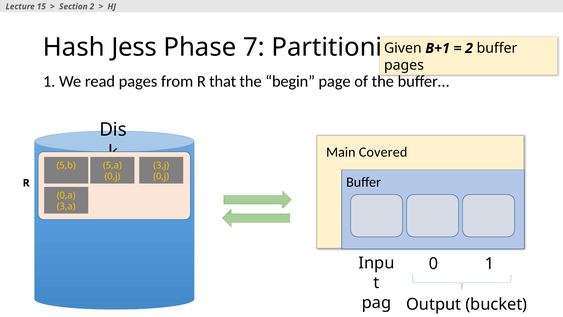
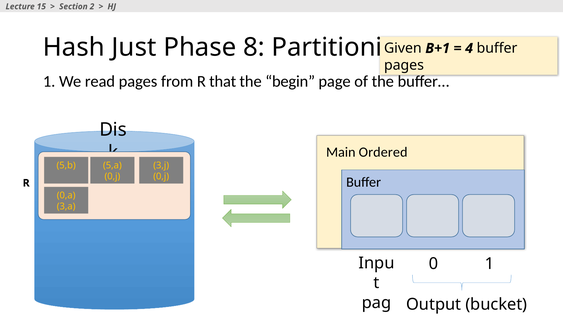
Jess: Jess -> Just (134, 47)
7: 7 -> 8 (254, 47)
2: 2 -> 4 (469, 48)
Covered: Covered -> Ordered (383, 152)
